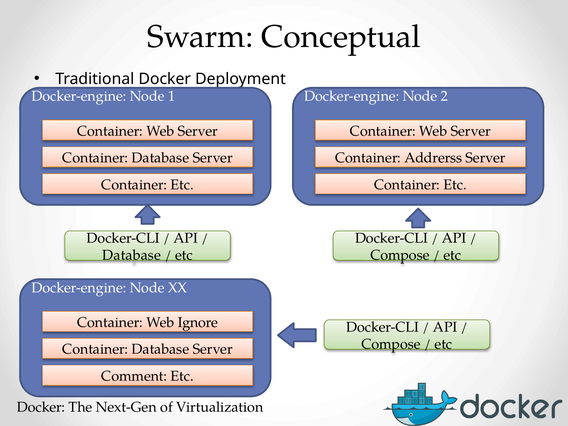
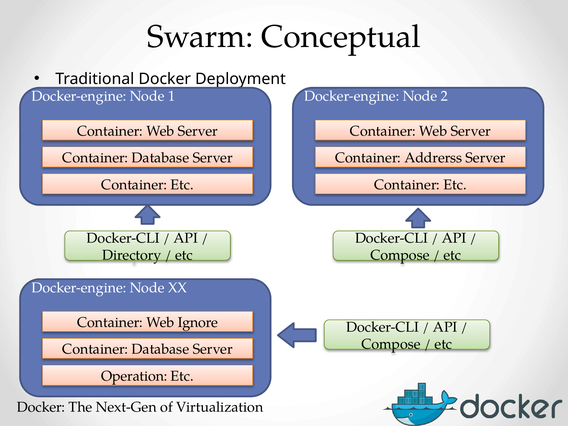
Database: Database -> Directory (132, 255)
Comment: Comment -> Operation (134, 376)
